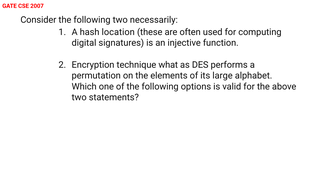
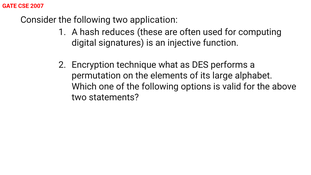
necessarily: necessarily -> application (154, 20)
location: location -> reduces (118, 32)
